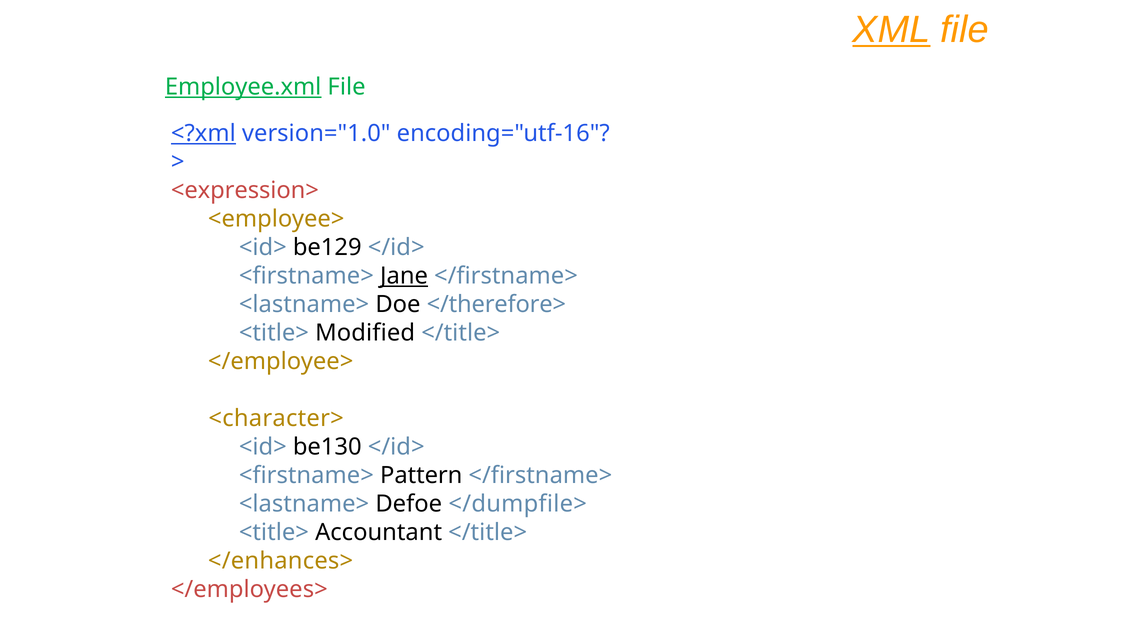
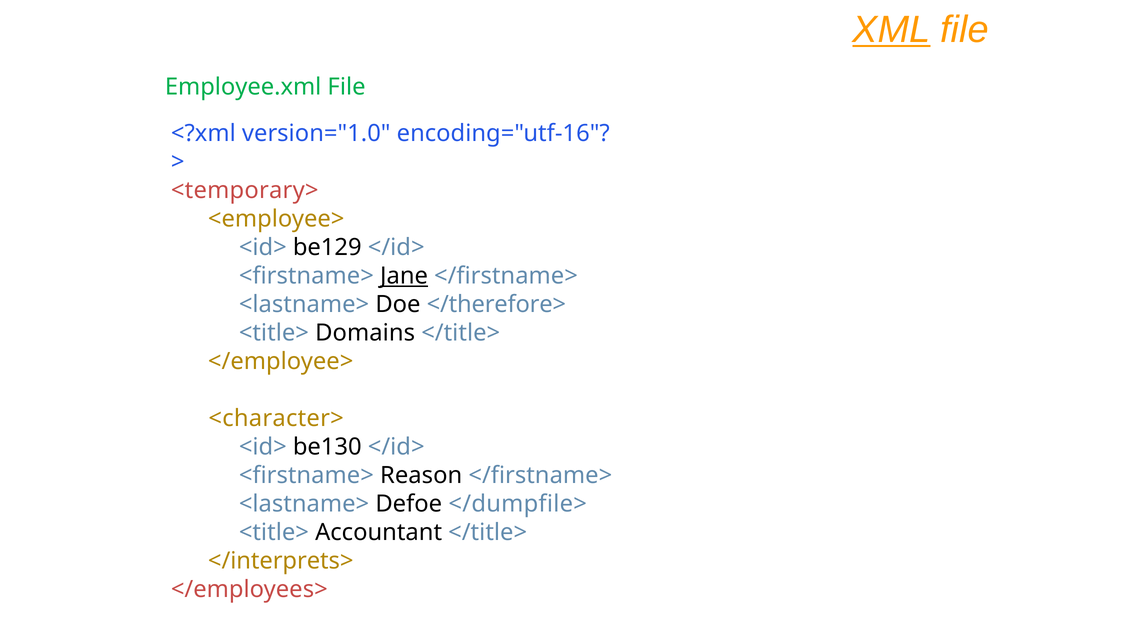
Employee.xml underline: present -> none (243, 87)
<?xml underline: present -> none (203, 134)
<expression>: <expression> -> <temporary> (245, 191)
Modified: Modified -> Domains (365, 333)
Pattern: Pattern -> Reason (421, 476)
</enhances>: </enhances> -> </interprets> (281, 561)
